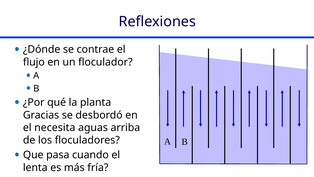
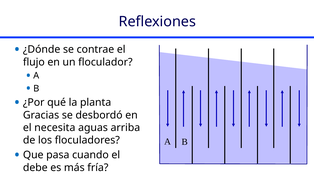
lenta: lenta -> debe (35, 167)
